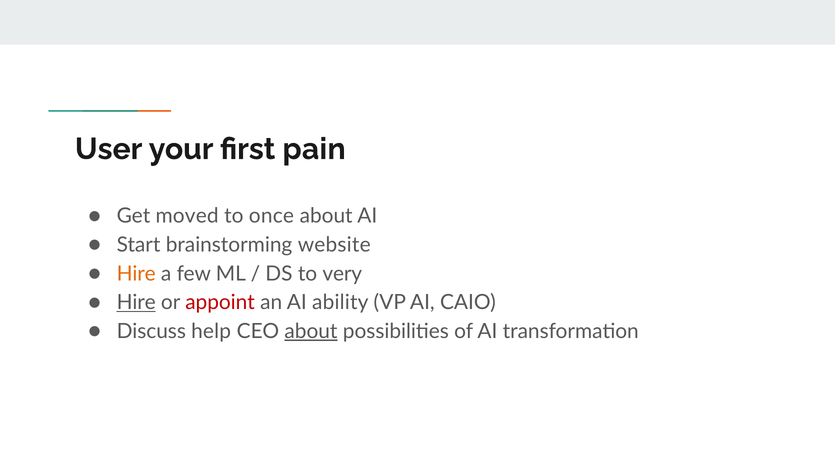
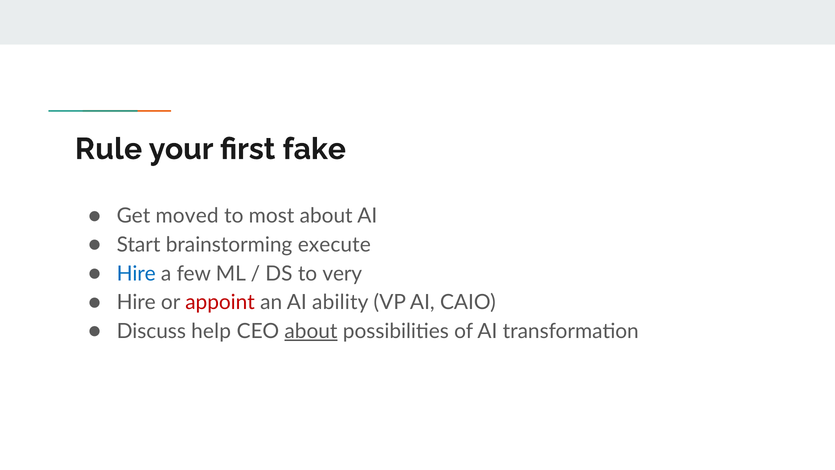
User: User -> Rule (109, 149)
pain: pain -> fake (314, 149)
once: once -> most (272, 216)
website: website -> execute (334, 245)
Hire colour: orange -> blue (136, 274)
Hire underline: present -> none (136, 302)
